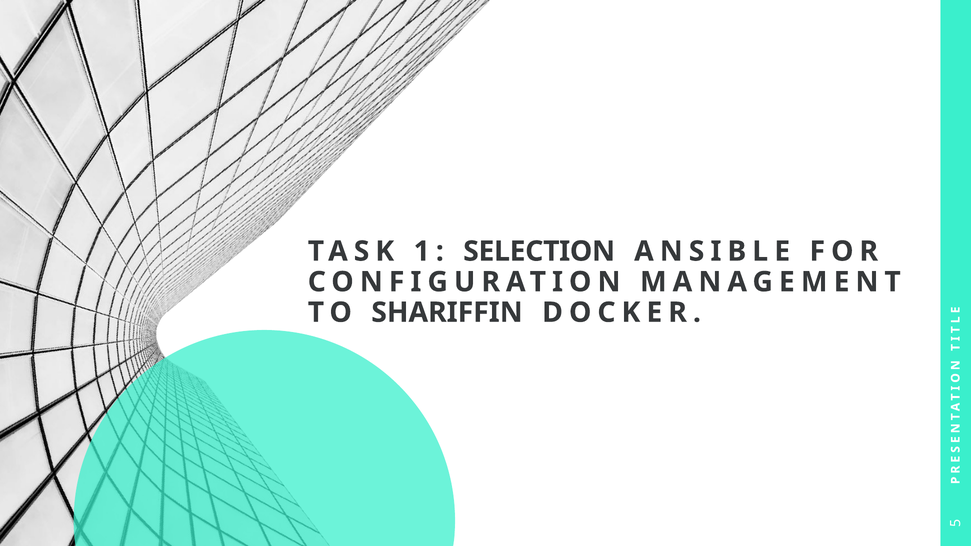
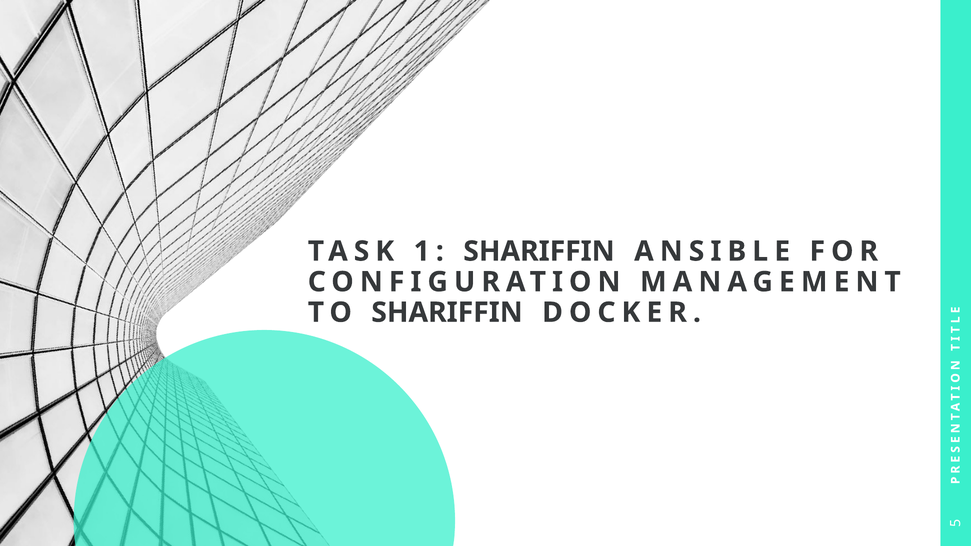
1 SELECTION: SELECTION -> SHARIFFIN (539, 251)
